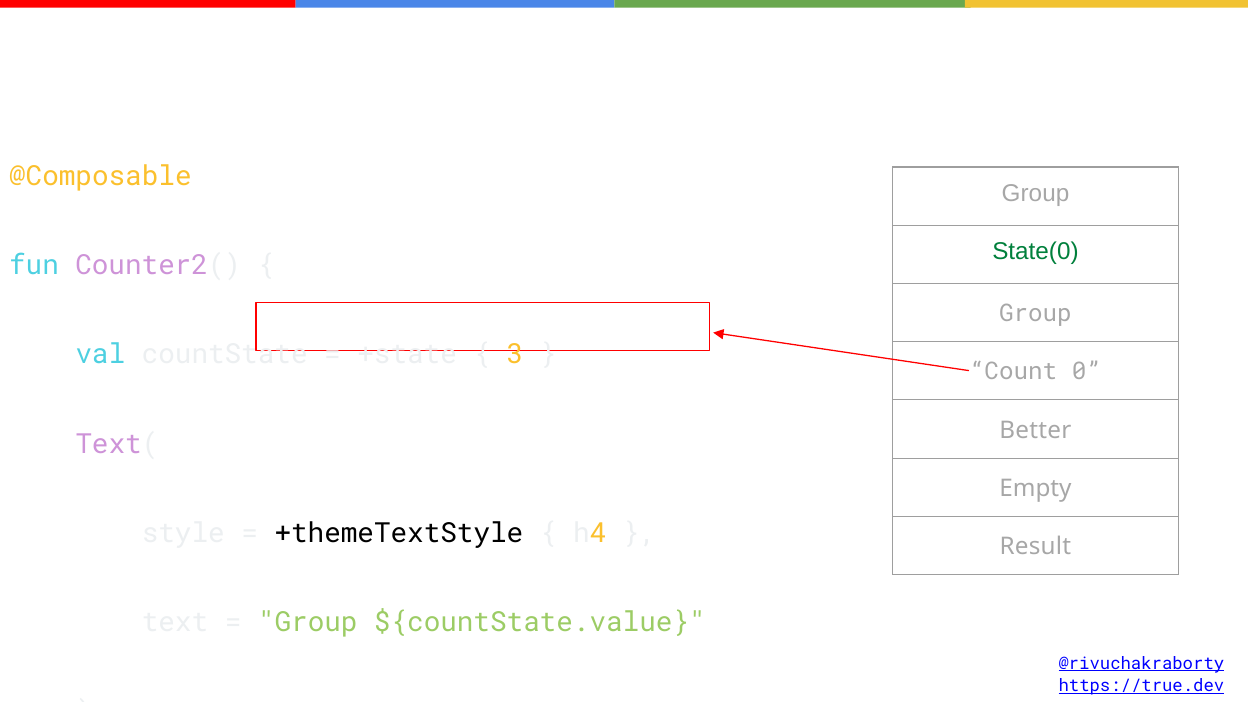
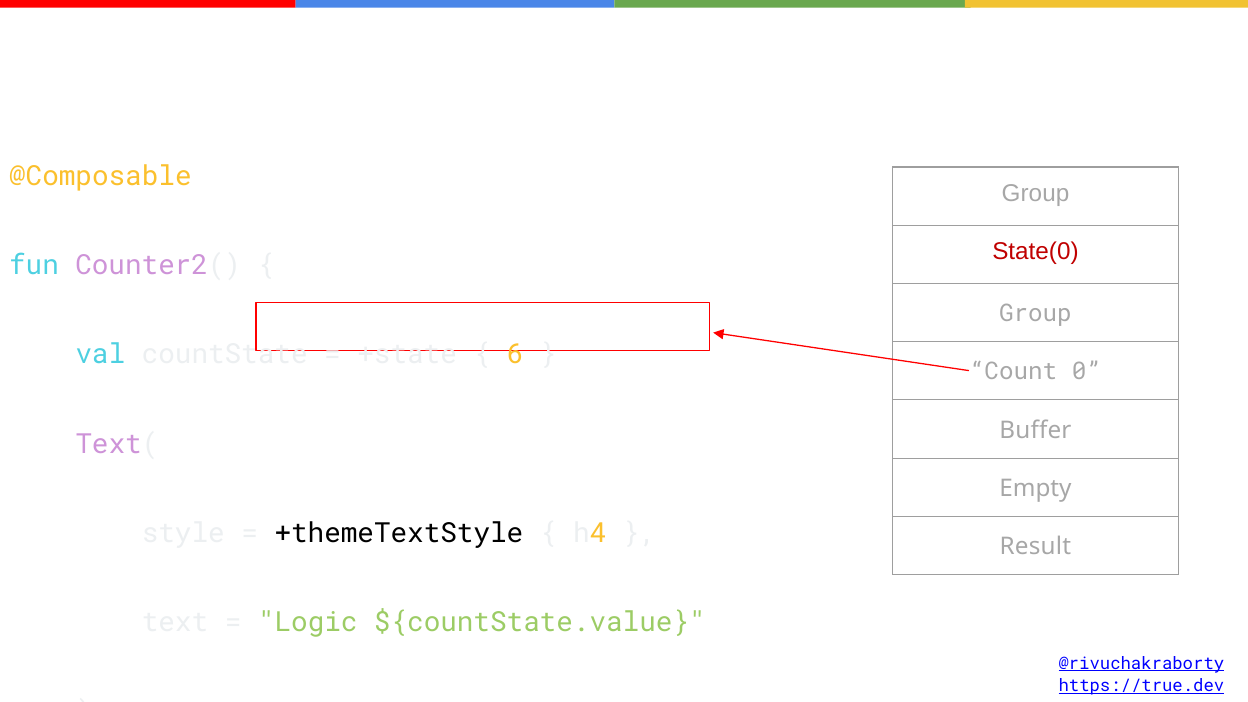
State(0 colour: green -> red (1035, 252)
3: 3 -> 6 (515, 355)
Better: Better -> Buffer (1035, 430)
Group: Group -> Logic (308, 622)
